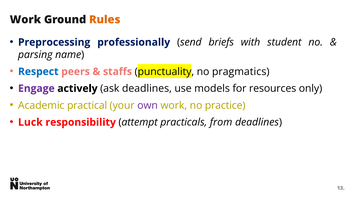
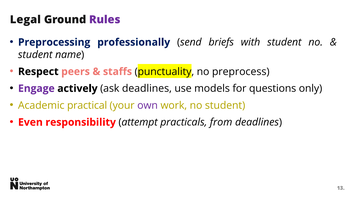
Work: Work -> Legal (25, 20)
Rules colour: orange -> purple (105, 20)
parsing: parsing -> student (35, 55)
Respect colour: blue -> black (38, 71)
pragmatics: pragmatics -> preprocess (241, 71)
resources: resources -> questions (273, 88)
no practice: practice -> student (225, 105)
Luck: Luck -> Even (30, 122)
